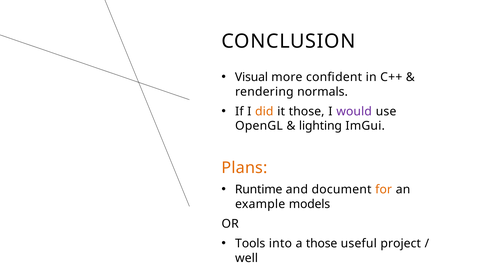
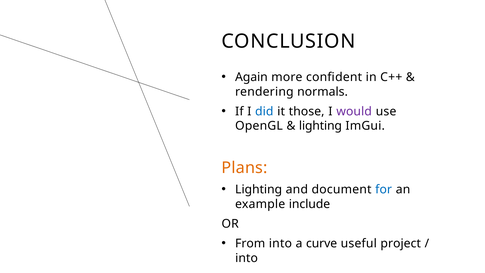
Visual: Visual -> Again (251, 77)
did colour: orange -> blue (264, 111)
Runtime: Runtime -> Lighting (259, 190)
for colour: orange -> blue (384, 190)
models: models -> include (309, 204)
Tools: Tools -> From (250, 243)
a those: those -> curve (322, 243)
well: well -> into (247, 258)
